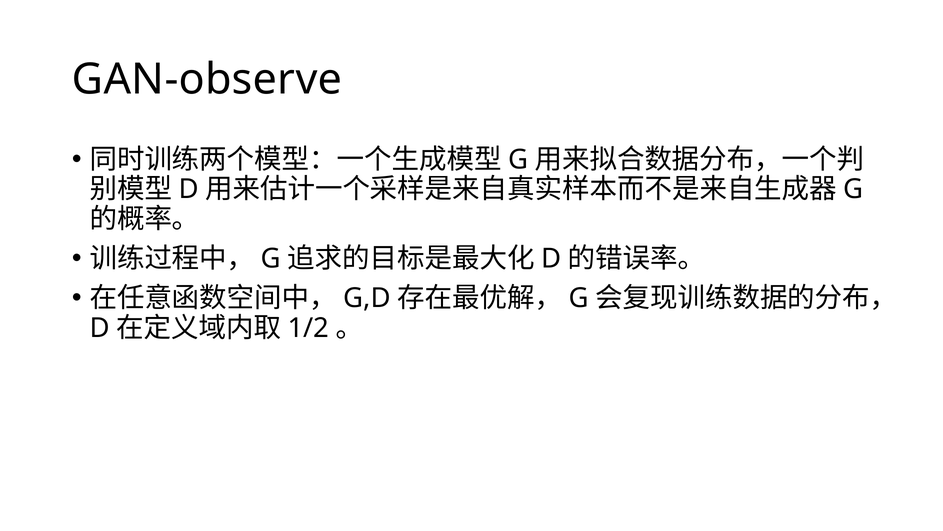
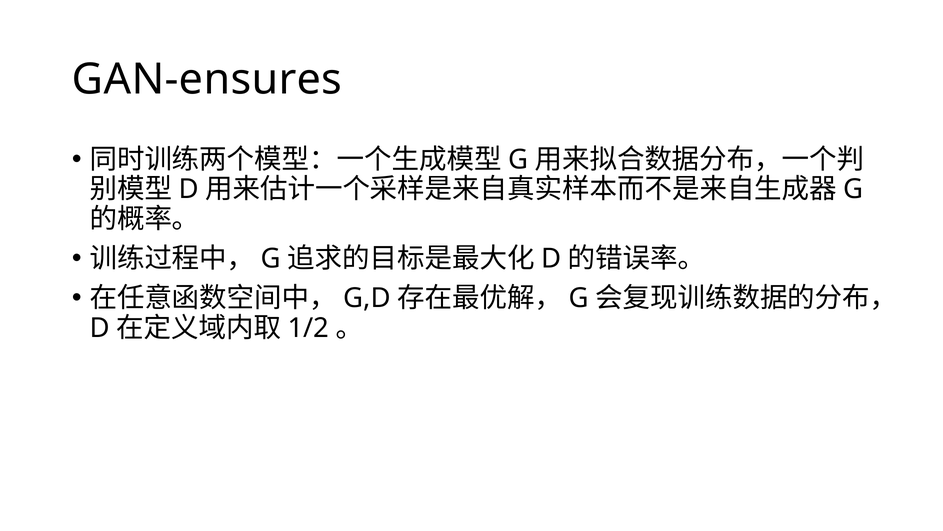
GAN-observe: GAN-observe -> GAN-ensures (207, 79)
